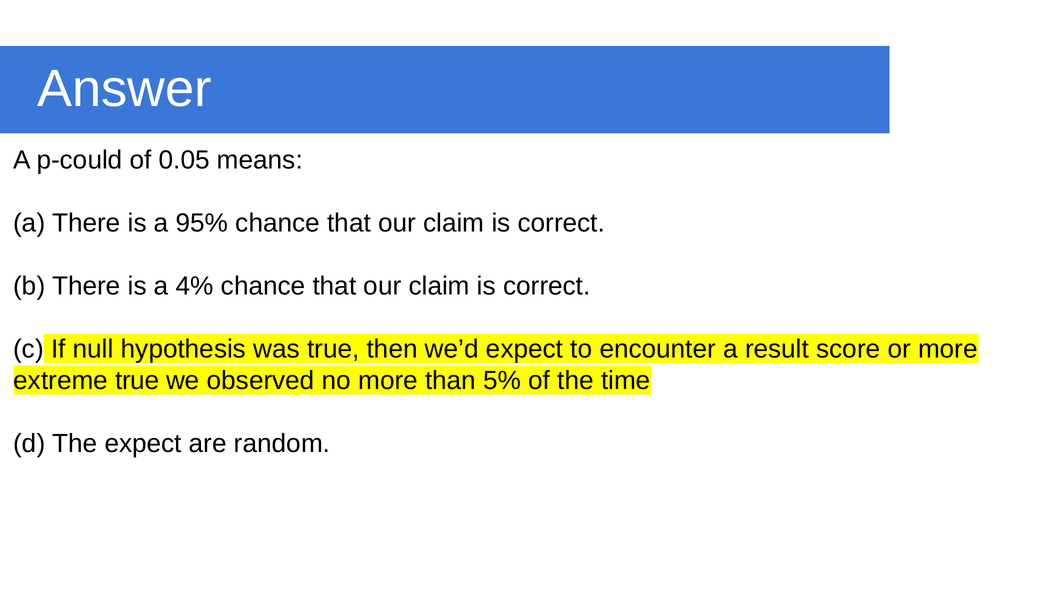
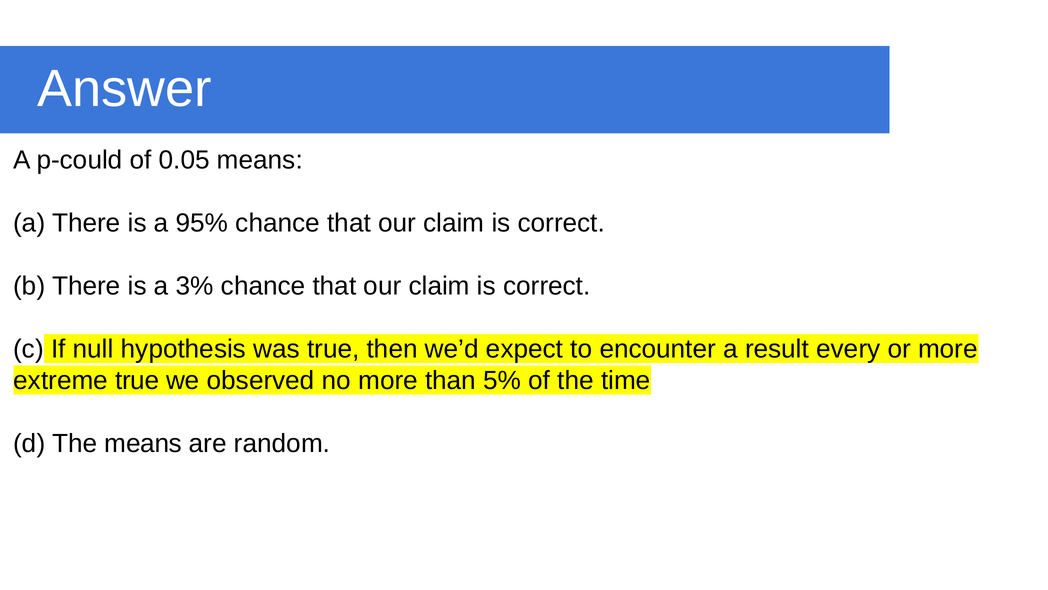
4%: 4% -> 3% (195, 286)
score: score -> every (848, 349)
The expect: expect -> means (143, 443)
